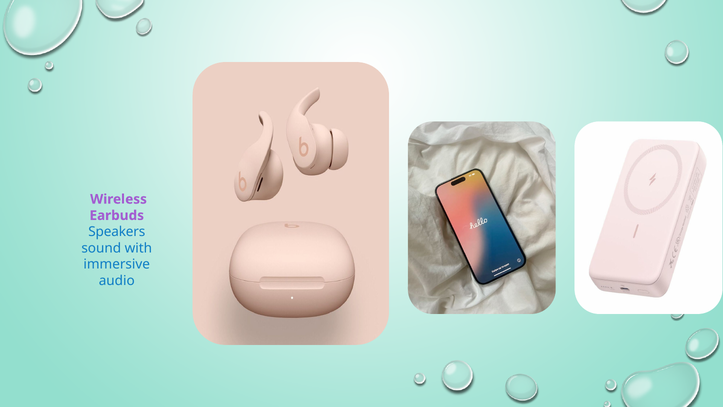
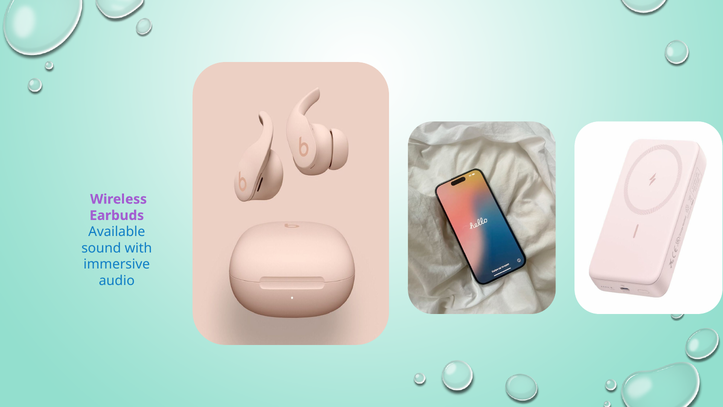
Speakers: Speakers -> Available (117, 232)
